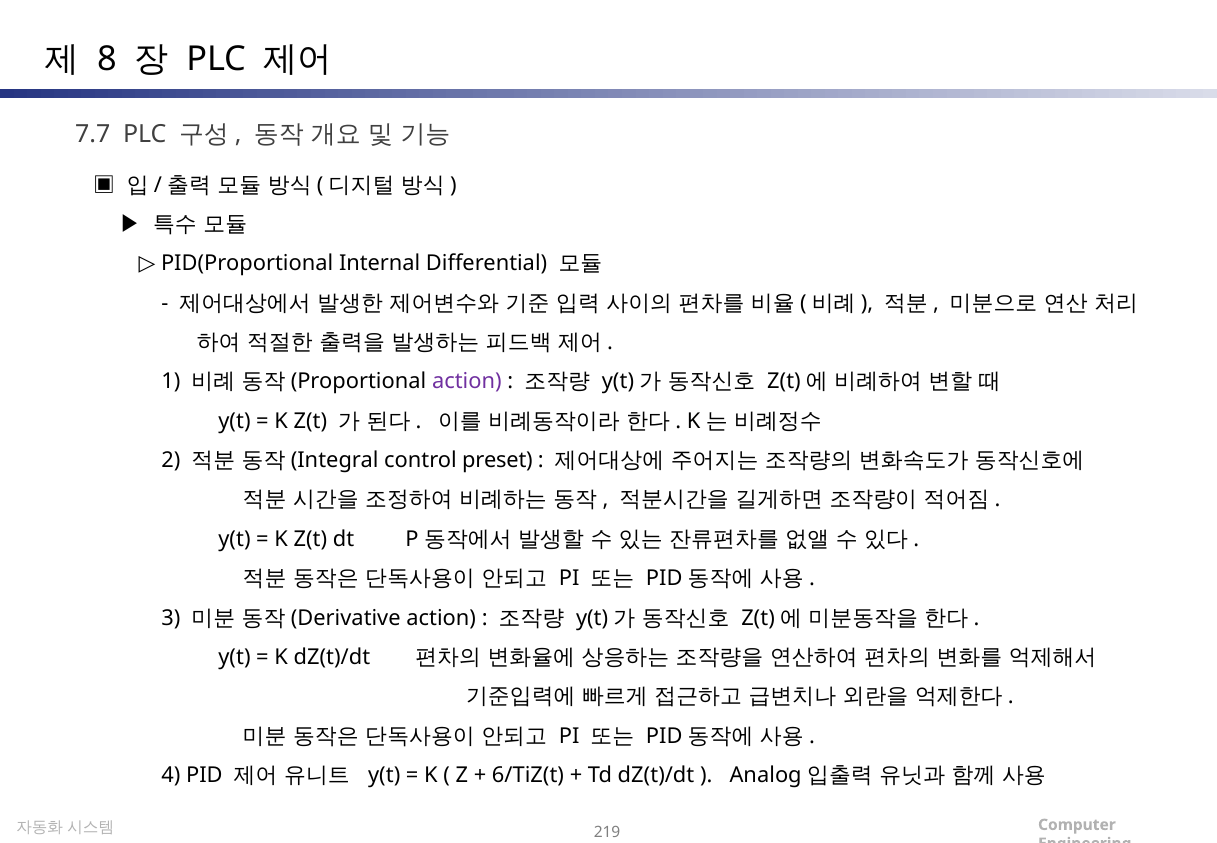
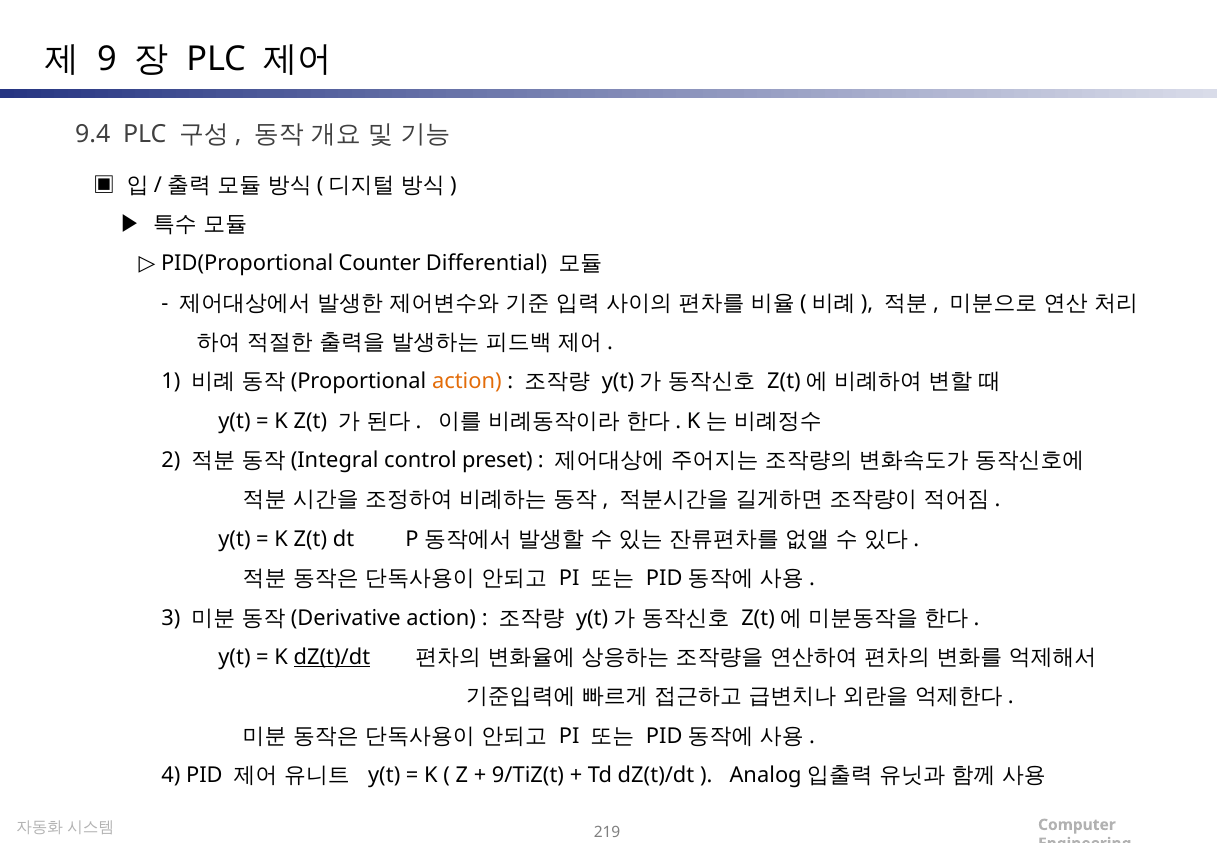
8: 8 -> 9 (107, 59)
7.7: 7.7 -> 9.4 (93, 134)
Internal: Internal -> Counter (380, 264)
action colour: purple -> orange (467, 382)
dZ(t)/dt underline: none -> present (332, 657)
6/TiZ(t: 6/TiZ(t -> 9/TiZ(t (528, 775)
